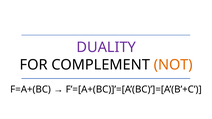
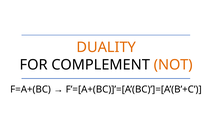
DUALITY colour: purple -> orange (106, 47)
